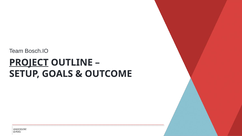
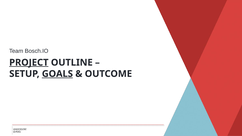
GOALS underline: none -> present (57, 74)
